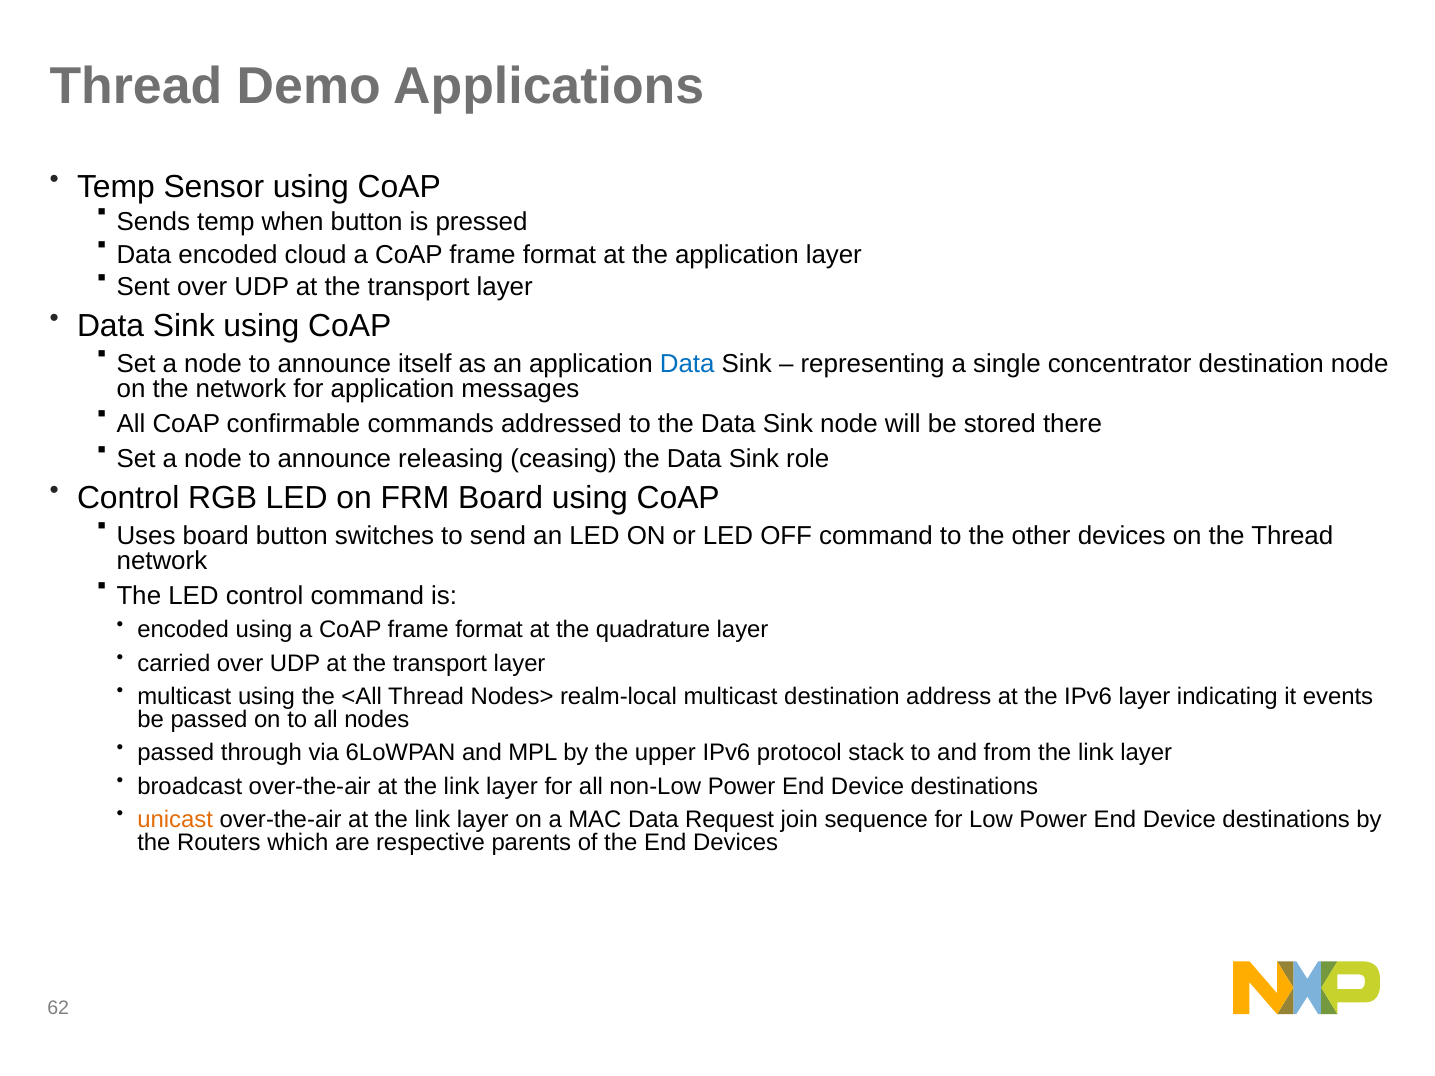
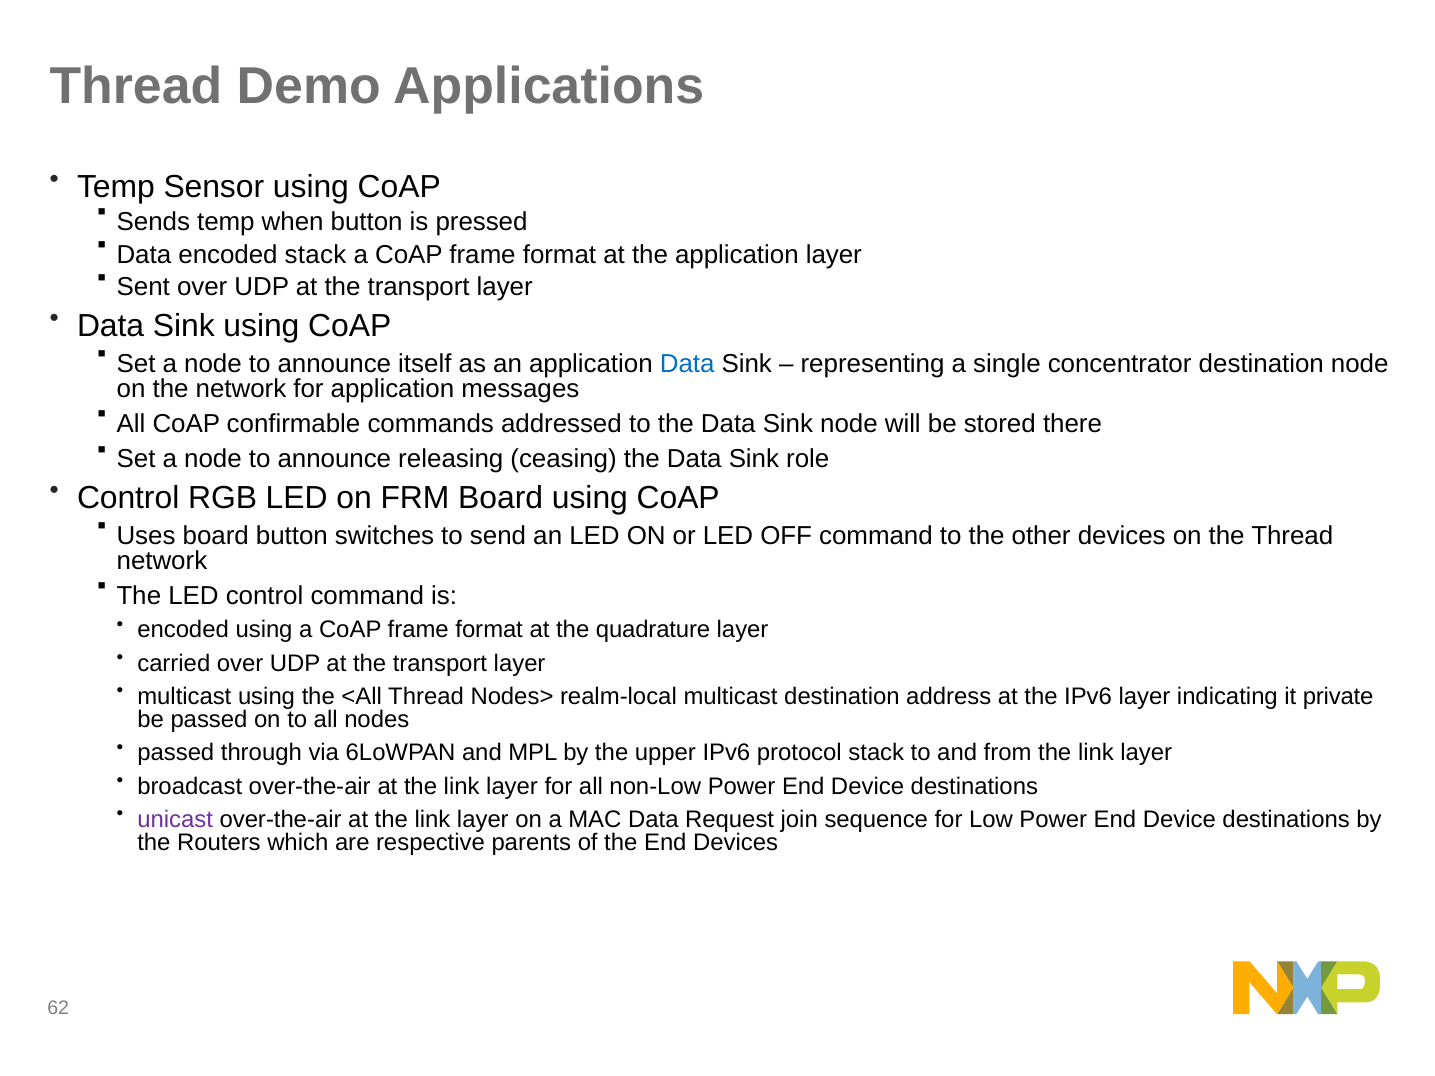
encoded cloud: cloud -> stack (315, 255)
events: events -> private (1338, 697)
unicast colour: orange -> purple (175, 820)
